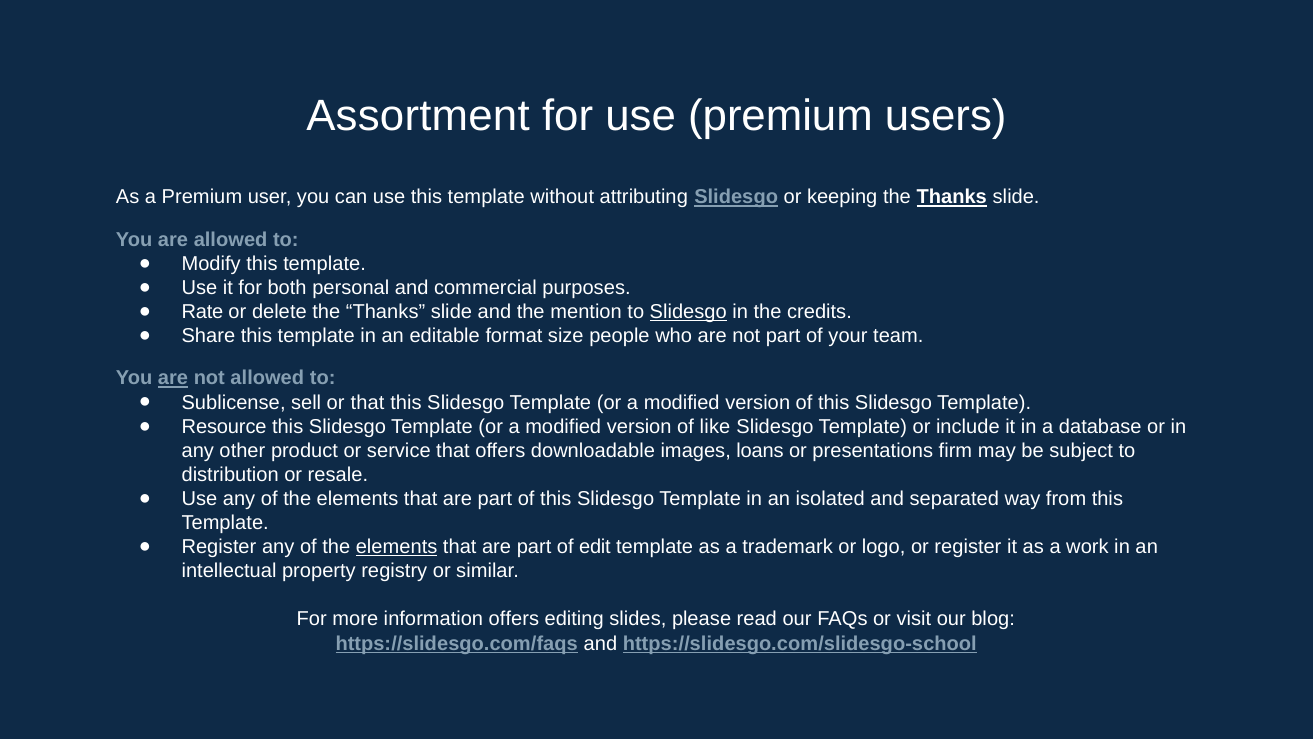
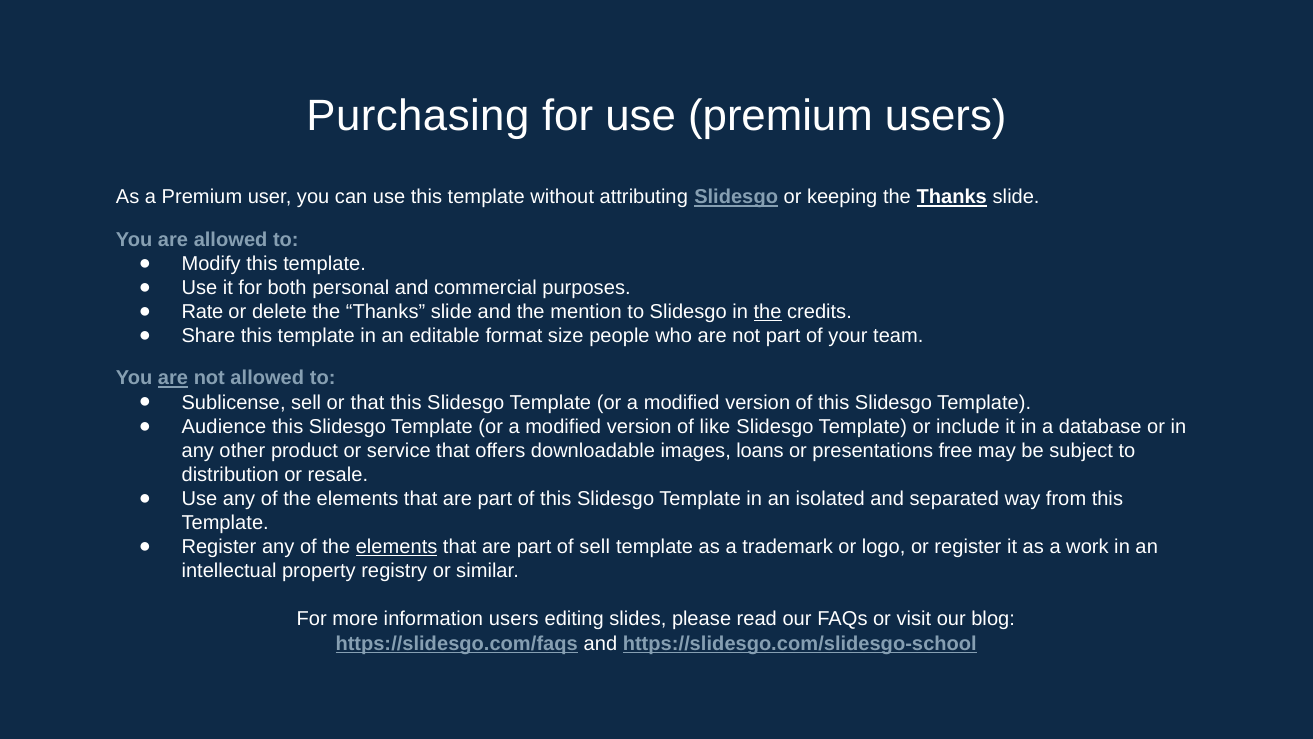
Assortment: Assortment -> Purchasing (418, 116)
Slidesgo underline: present -> none (688, 312)
the underline: none -> present (768, 312)
Resource: Resource -> Audience (224, 426)
firm: firm -> free (956, 450)
of edit: edit -> sell (595, 547)
information offers: offers -> users (514, 619)
